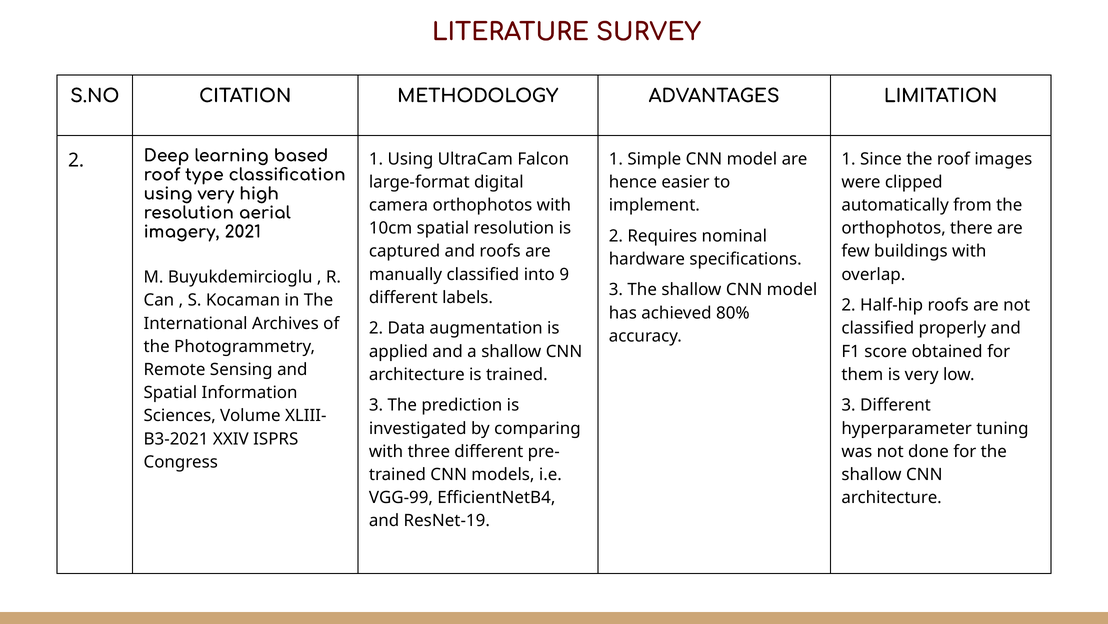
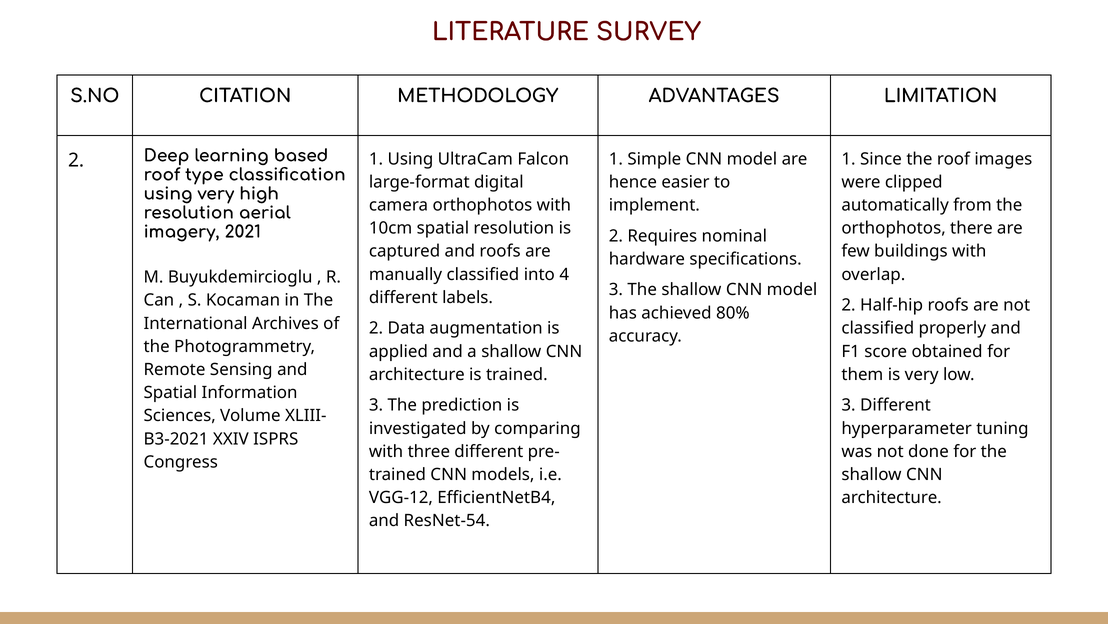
9: 9 -> 4 (564, 274)
VGG-99: VGG-99 -> VGG-12 (401, 497)
ResNet-19: ResNet-19 -> ResNet-54 (447, 520)
